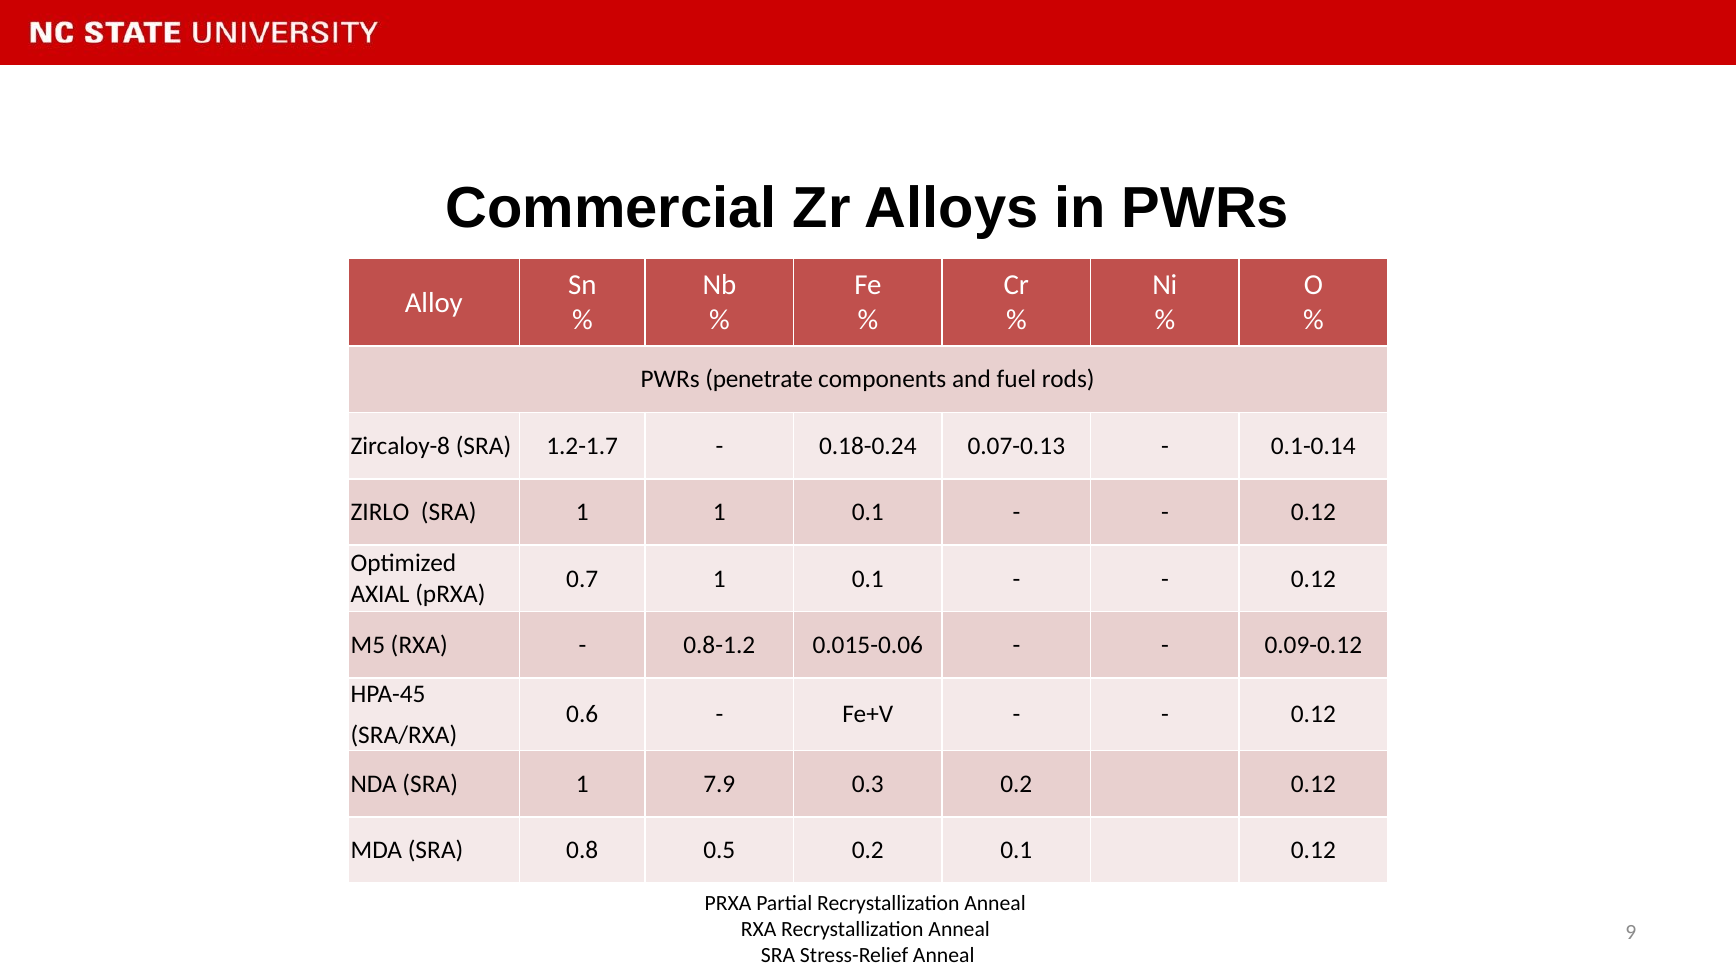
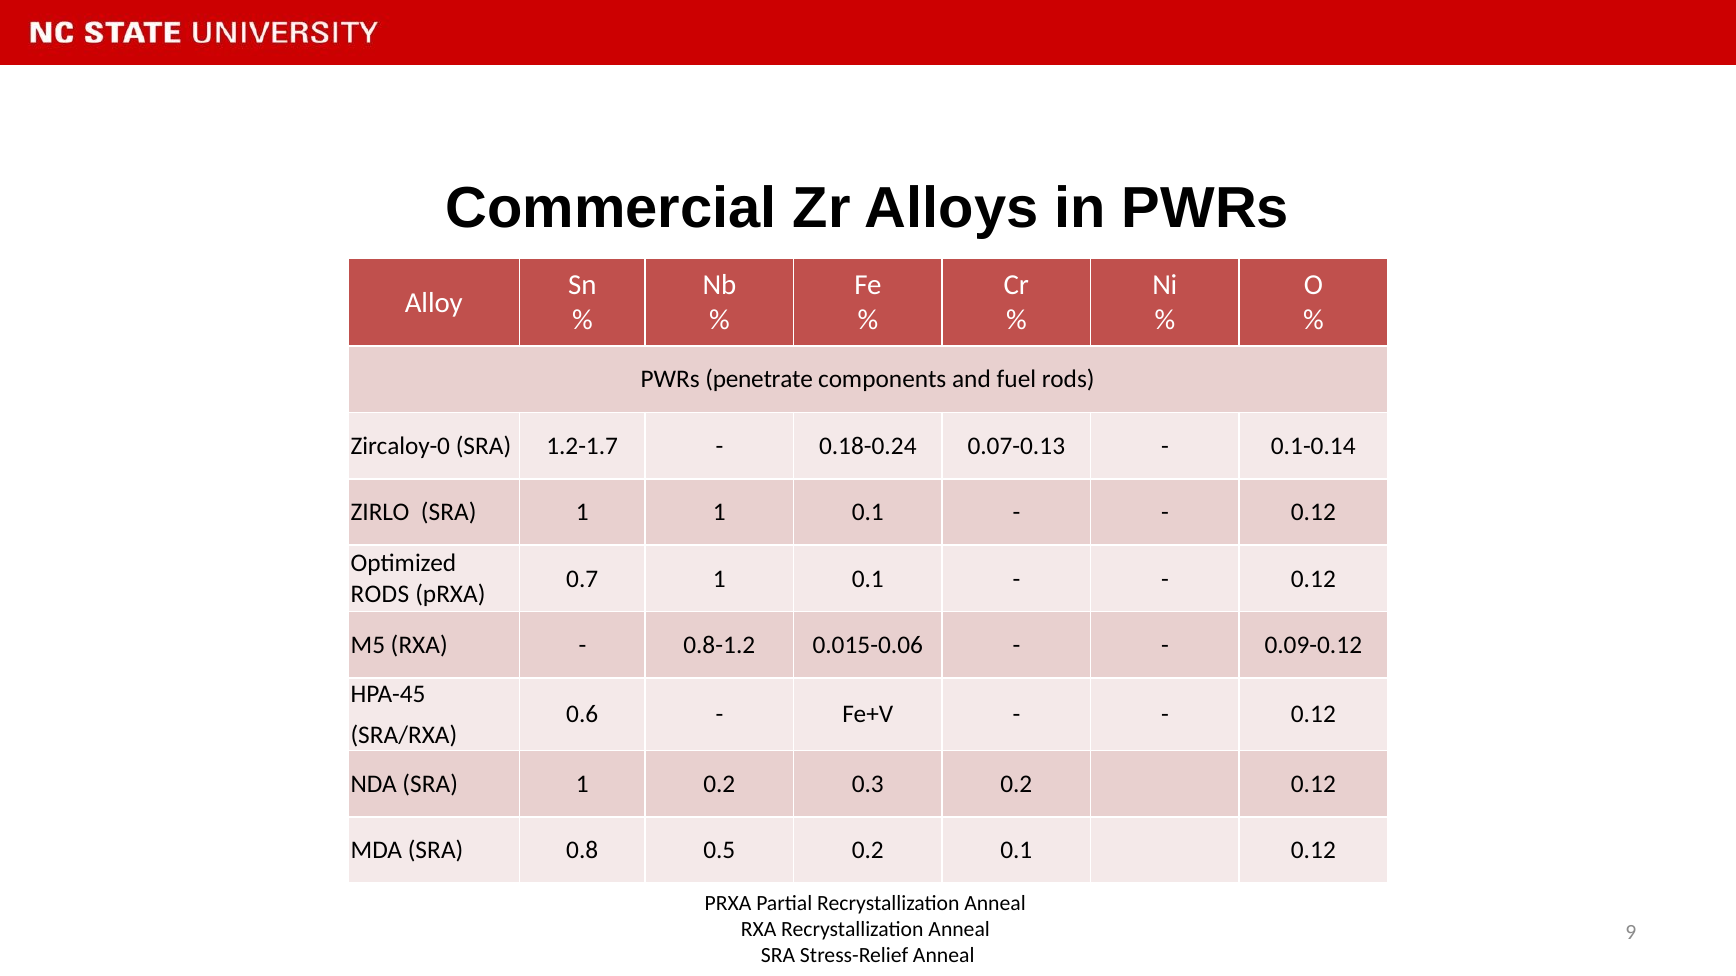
Zircaloy-8: Zircaloy-8 -> Zircaloy-0 (400, 446)
AXIAL: AXIAL -> RODS (380, 594)
1 7.9: 7.9 -> 0.2 (719, 784)
